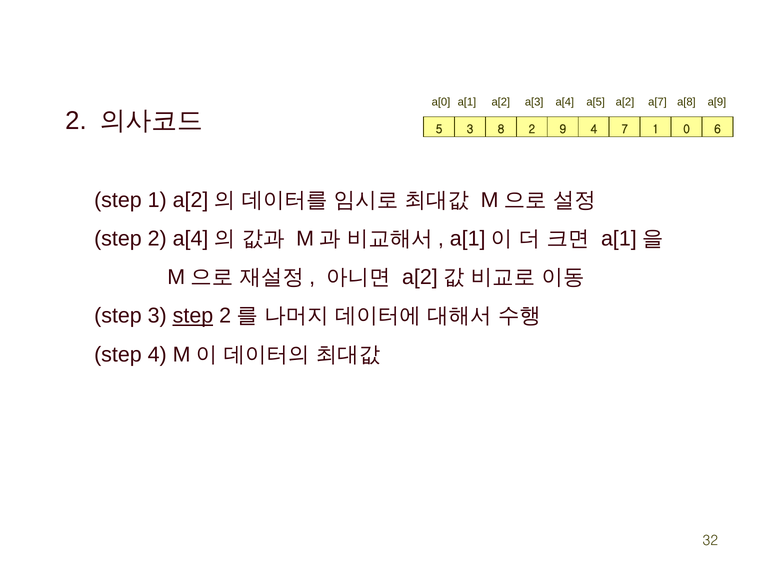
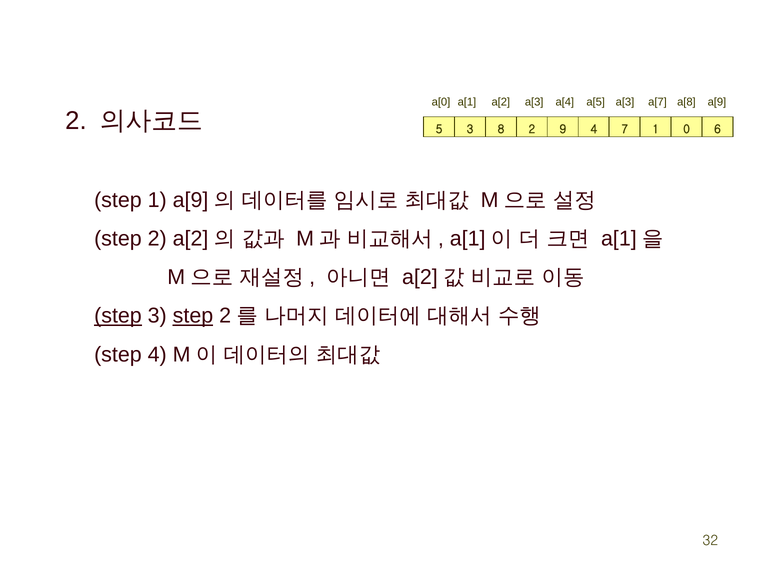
a[5 a[2: a[2 -> a[3 (625, 102)
1 a[2: a[2 -> a[9 (191, 200)
2 a[4: a[4 -> a[2 (191, 238)
step underline: none -> present (118, 316)
